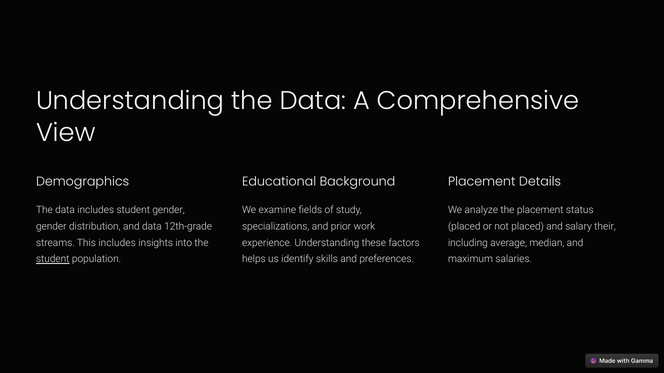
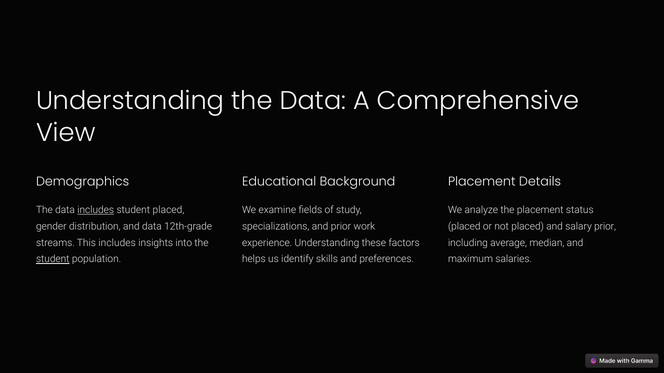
includes underline: none -> present (96, 210)
student gender: gender -> placed (168, 210)
salary their: their -> prior (605, 227)
